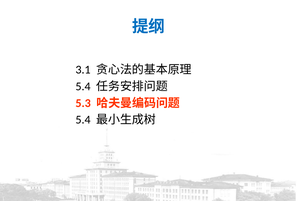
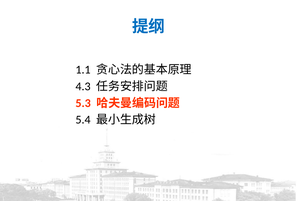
3.1: 3.1 -> 1.1 (83, 70)
5.4: 5.4 -> 4.3 (83, 87)
